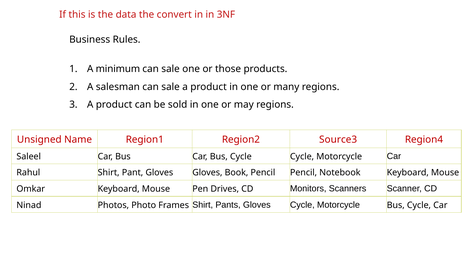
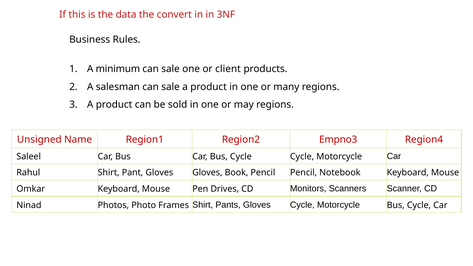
those: those -> client (228, 69)
Source3: Source3 -> Empno3 (338, 140)
